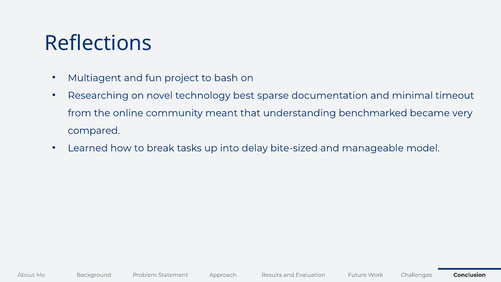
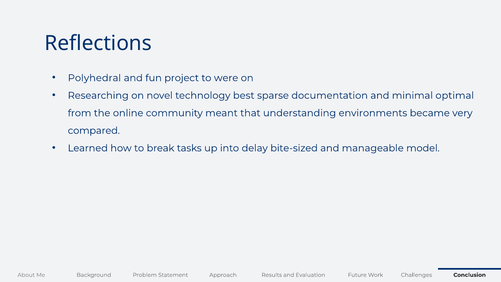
Multiagent: Multiagent -> Polyhedral (94, 78)
bash: bash -> were (226, 78)
timeout: timeout -> optimal (455, 95)
benchmarked: benchmarked -> environments (373, 113)
